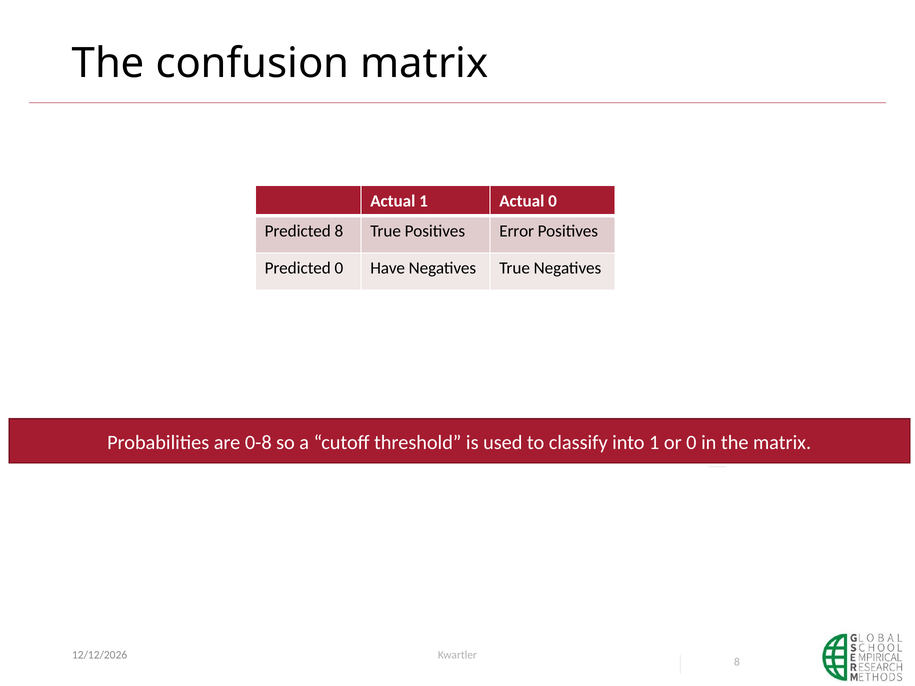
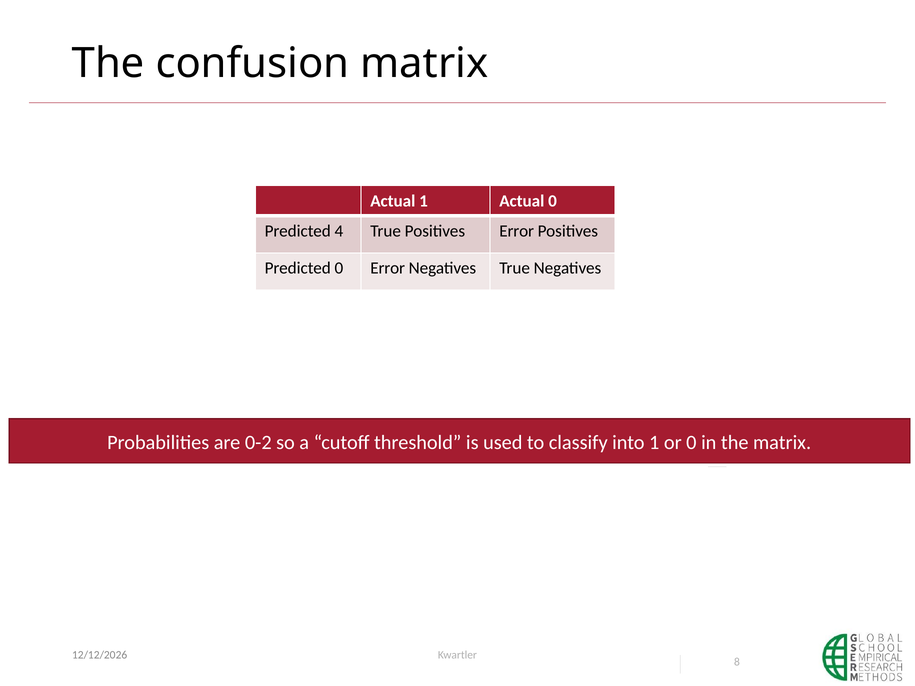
Predicted 8: 8 -> 4 (339, 231)
0 Have: Have -> Error (388, 268)
0-8: 0-8 -> 0-2 (258, 442)
